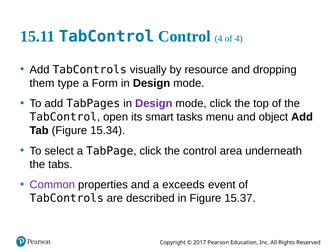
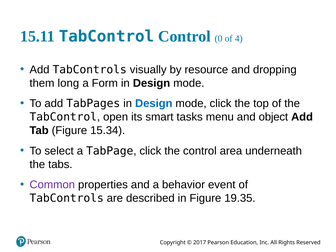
Control 4: 4 -> 0 (219, 39)
type: type -> long (68, 83)
Design colour: purple -> blue (154, 104)
exceeds: exceeds -> behavior (184, 185)
15.37: 15.37 -> 19.35 (240, 198)
